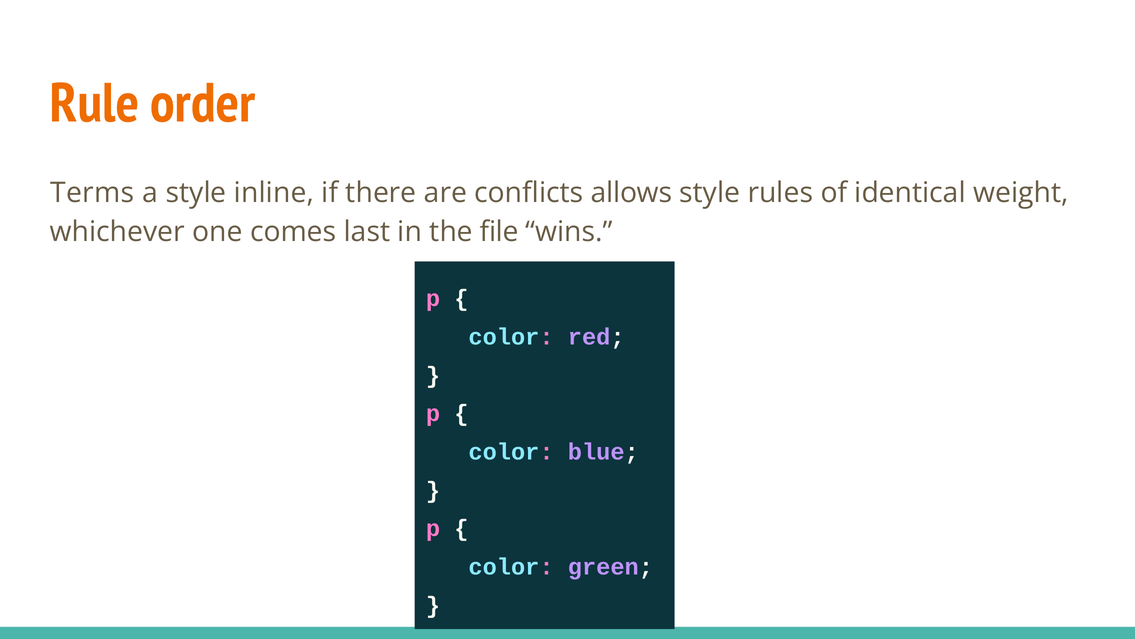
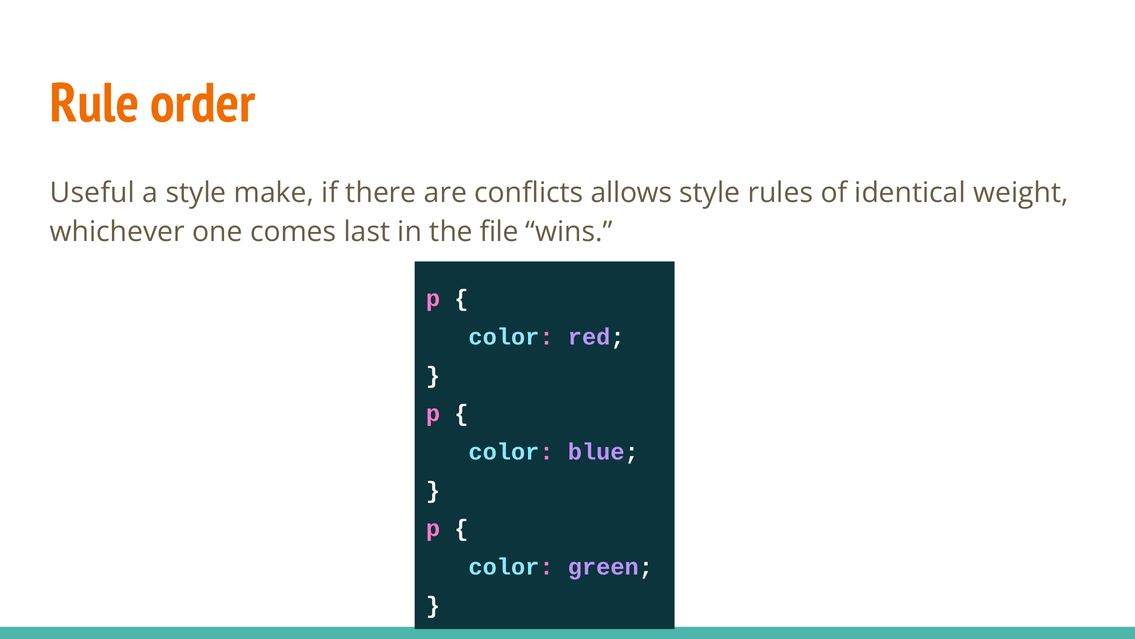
Terms: Terms -> Useful (92, 193)
inline: inline -> make (274, 193)
